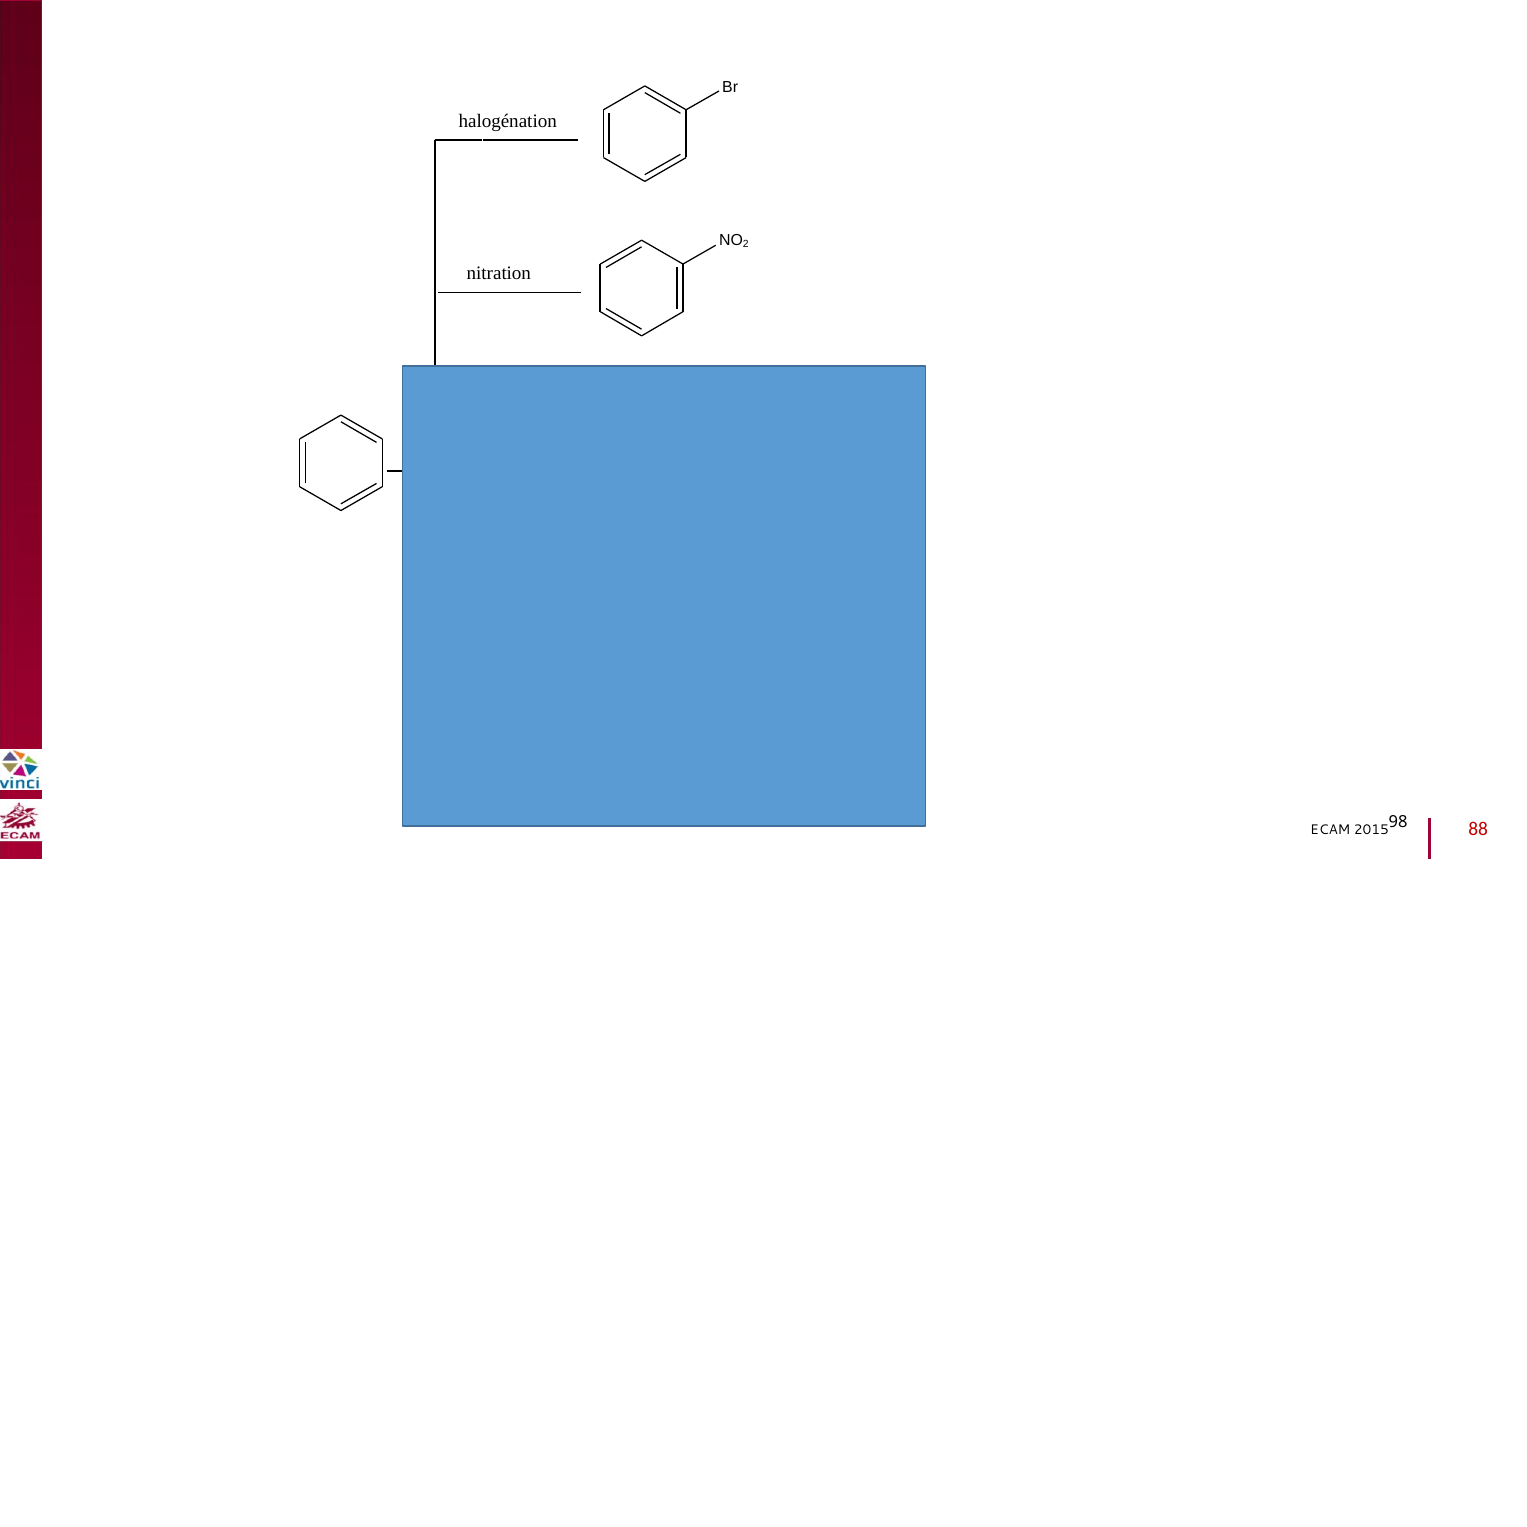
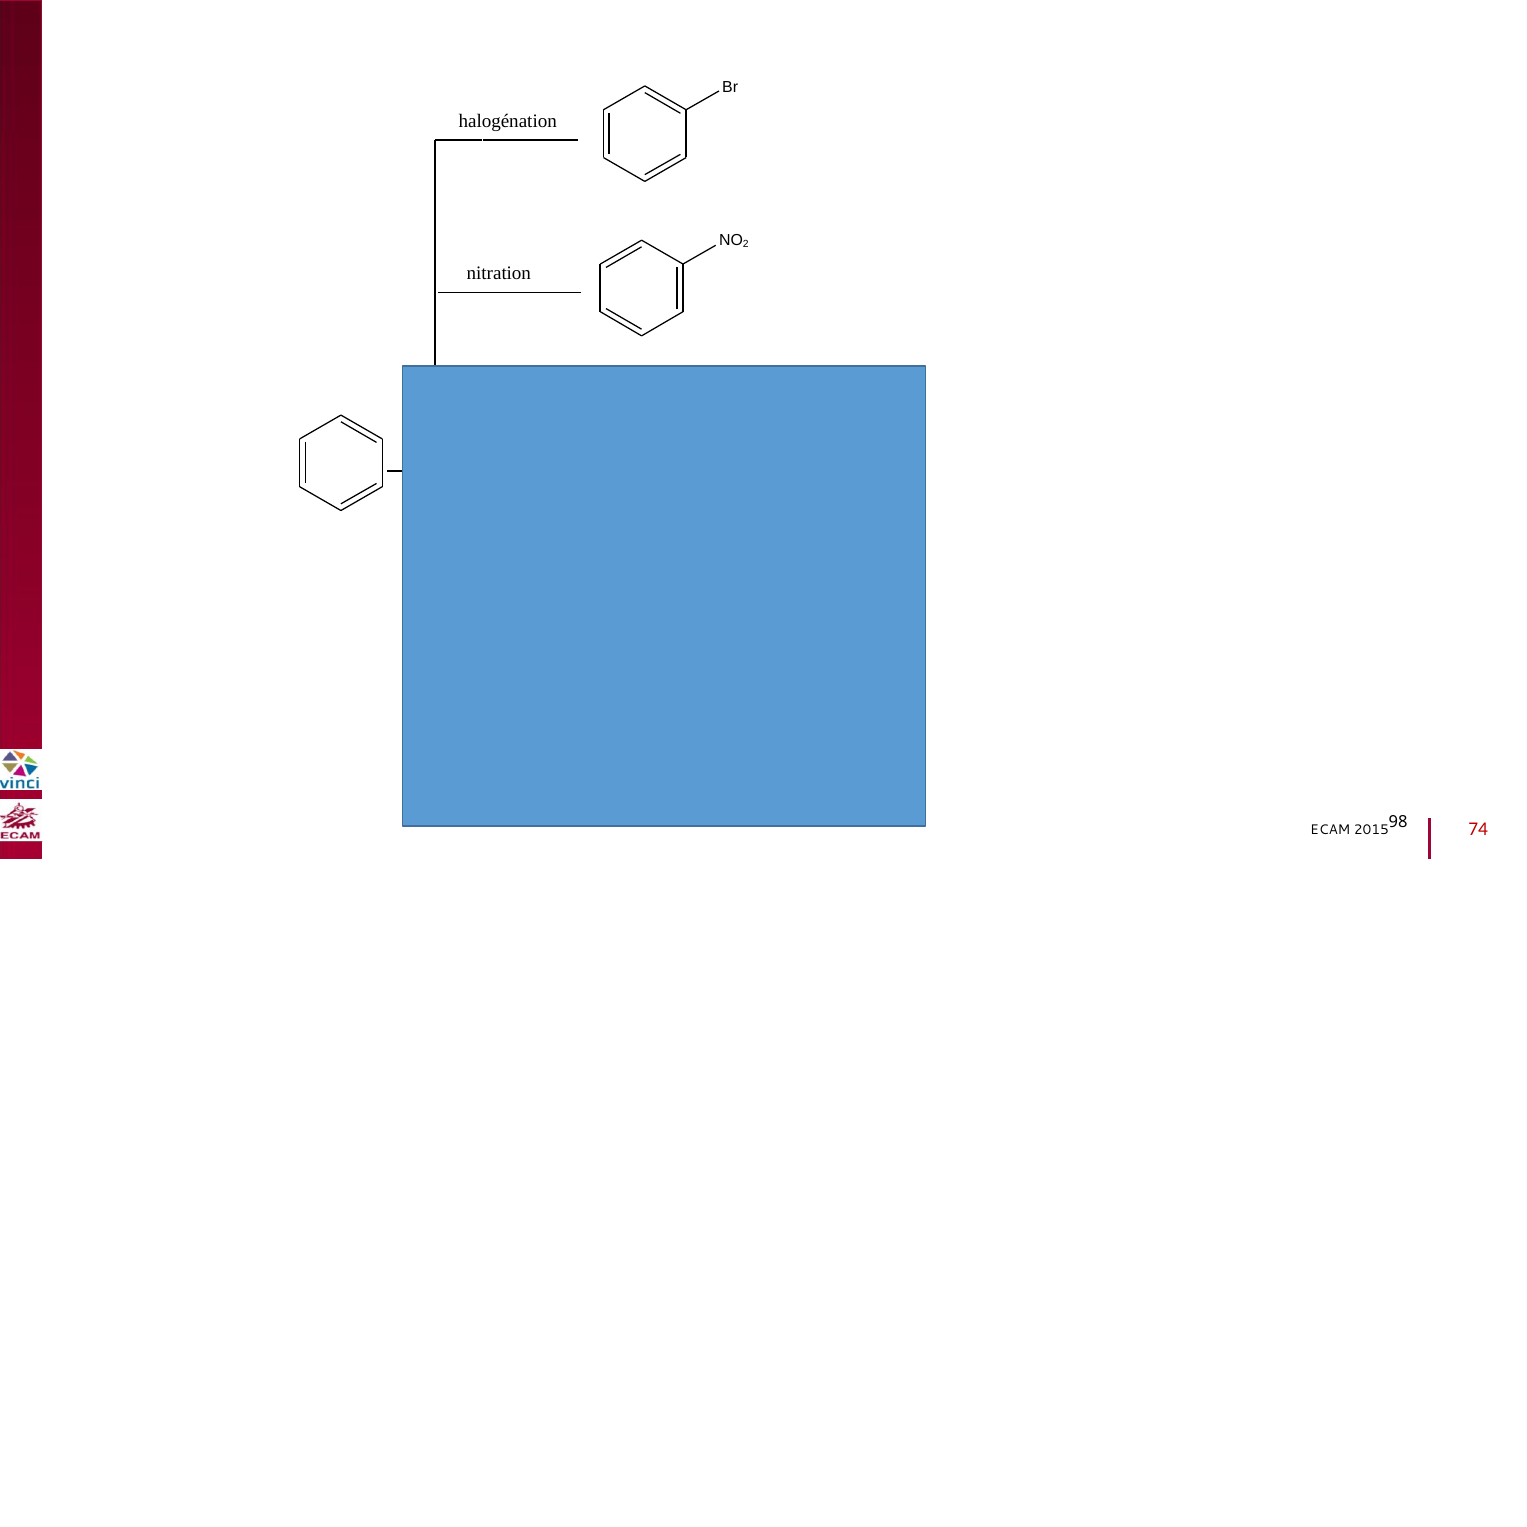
88: 88 -> 74 (1478, 829)
